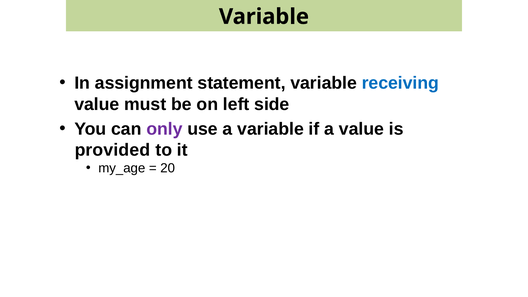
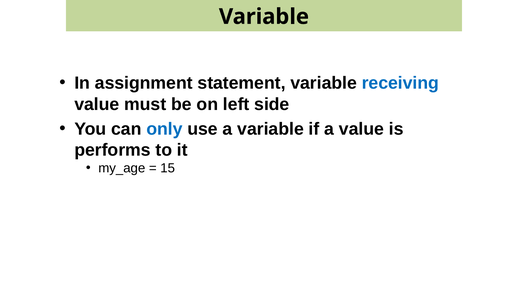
only colour: purple -> blue (164, 129)
provided: provided -> performs (113, 150)
20: 20 -> 15 (168, 168)
